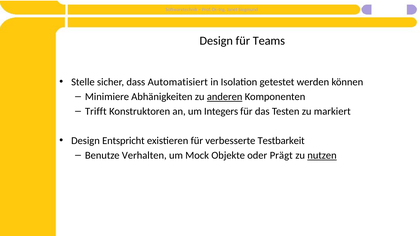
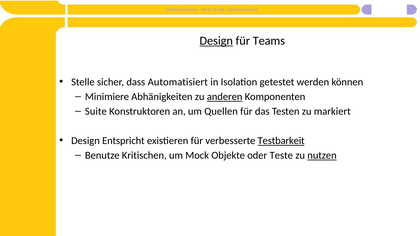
Design underline: none -> present (216, 41)
Trifft: Trifft -> Suite (96, 111)
Integers: Integers -> Quellen (221, 111)
Testbarkeit underline: none -> present (281, 141)
Verhalten: Verhalten -> Kritischen (144, 156)
Prägt: Prägt -> Teste (281, 156)
